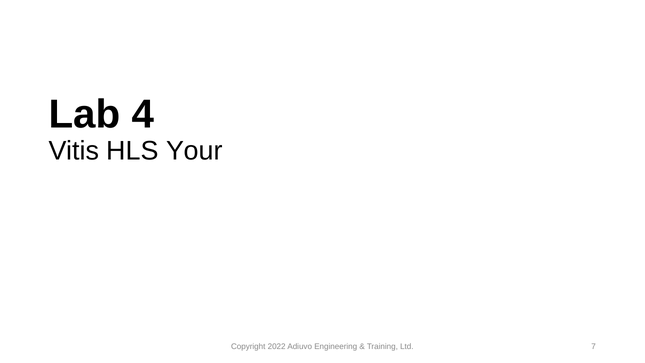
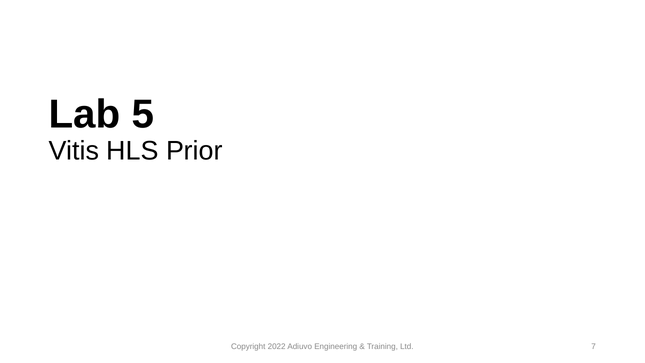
4: 4 -> 5 (143, 114)
Your: Your -> Prior (194, 151)
